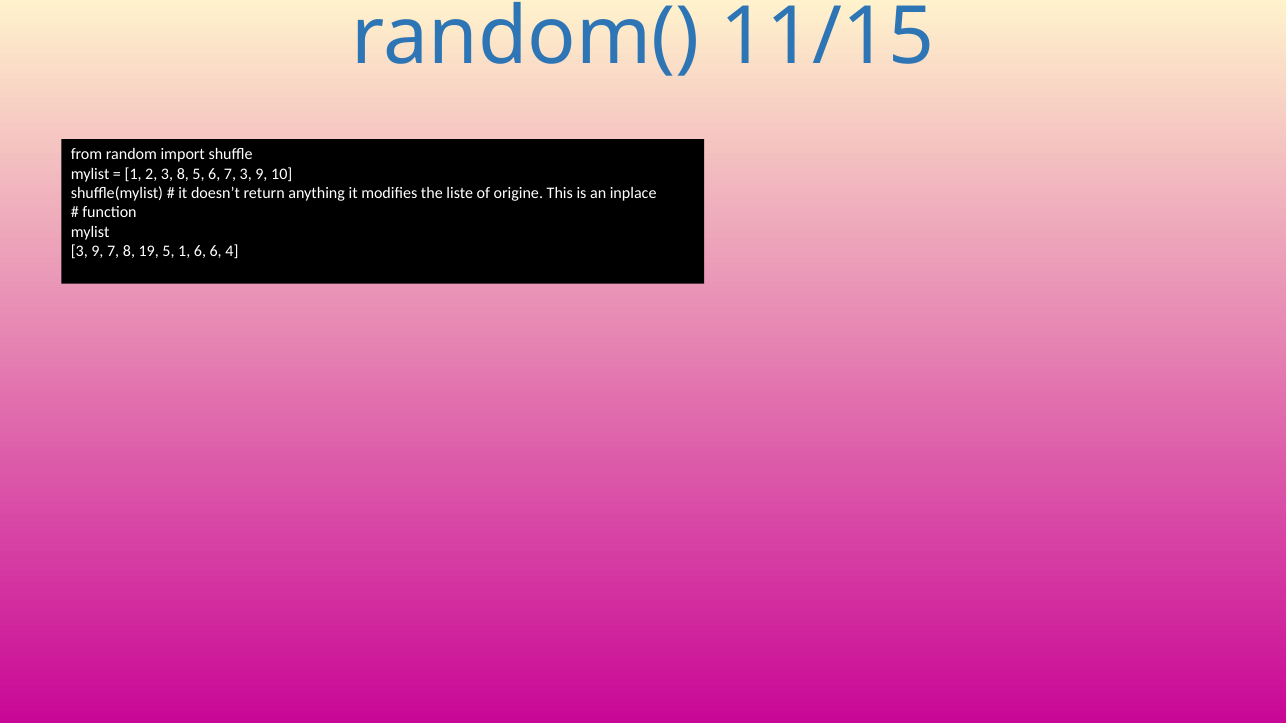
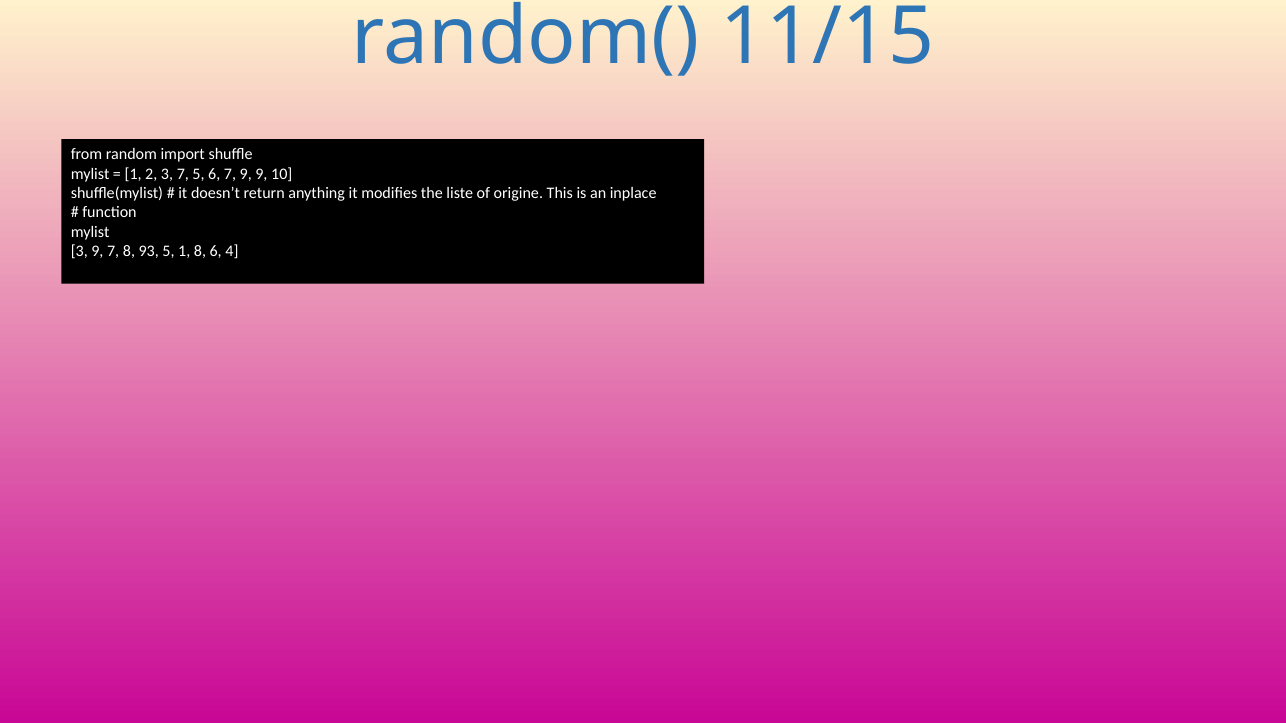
3 8: 8 -> 7 (183, 174)
7 3: 3 -> 9 (246, 174)
19: 19 -> 93 (149, 251)
1 6: 6 -> 8 (200, 251)
